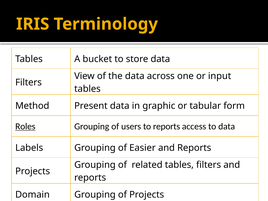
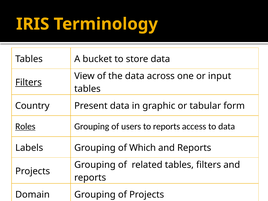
Filters underline: none -> present (29, 82)
Method: Method -> Country (32, 106)
Easier: Easier -> Which (143, 148)
